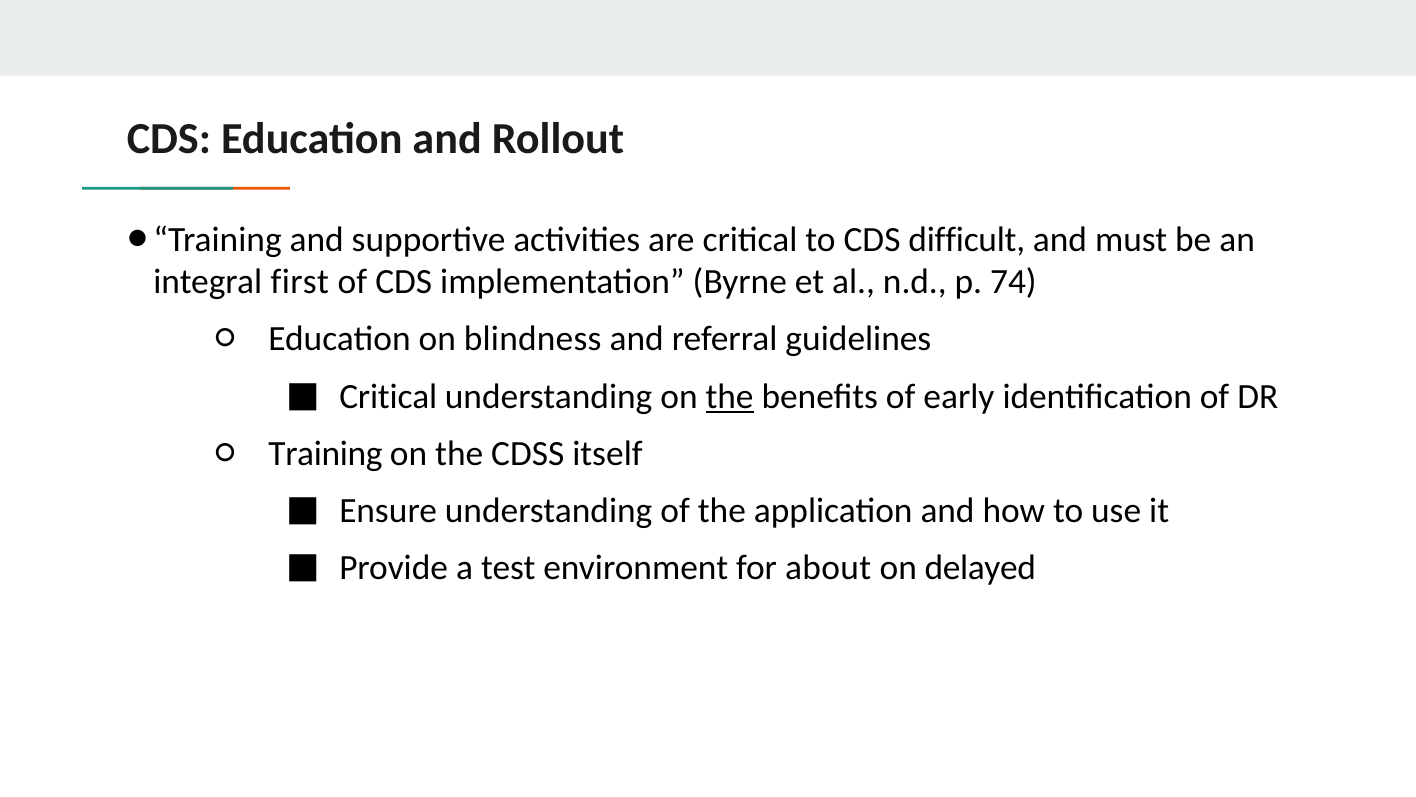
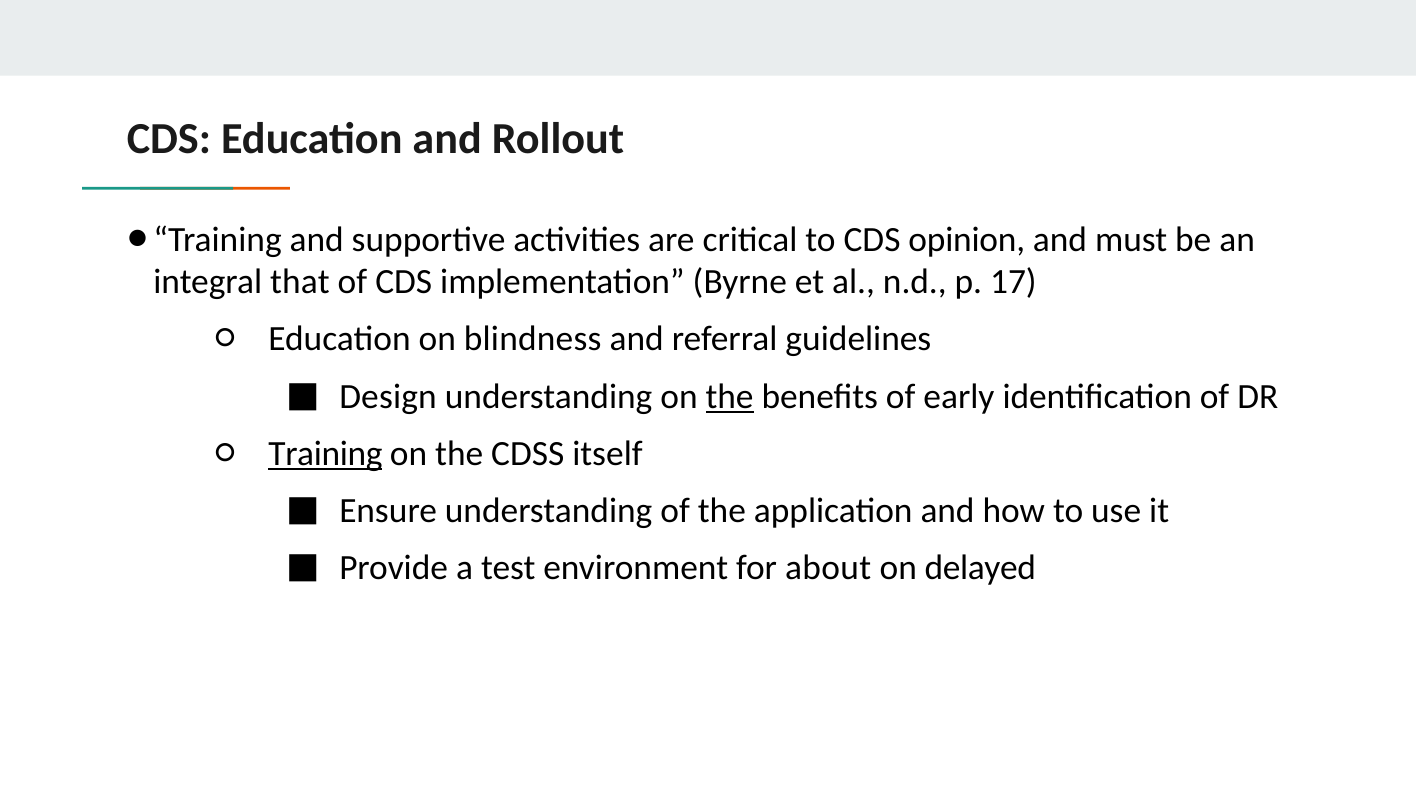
difficult: difficult -> opinion (967, 239)
first: first -> that (300, 282)
74: 74 -> 17 (1013, 282)
Critical: Critical -> Design (388, 396)
Training underline: none -> present (325, 453)
